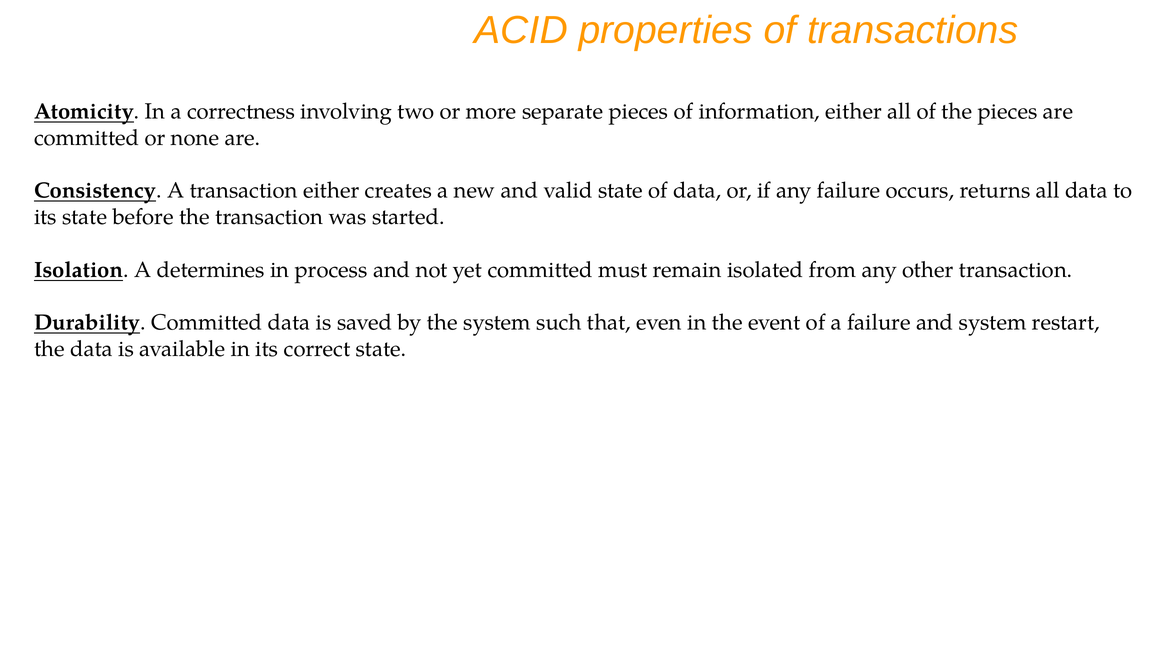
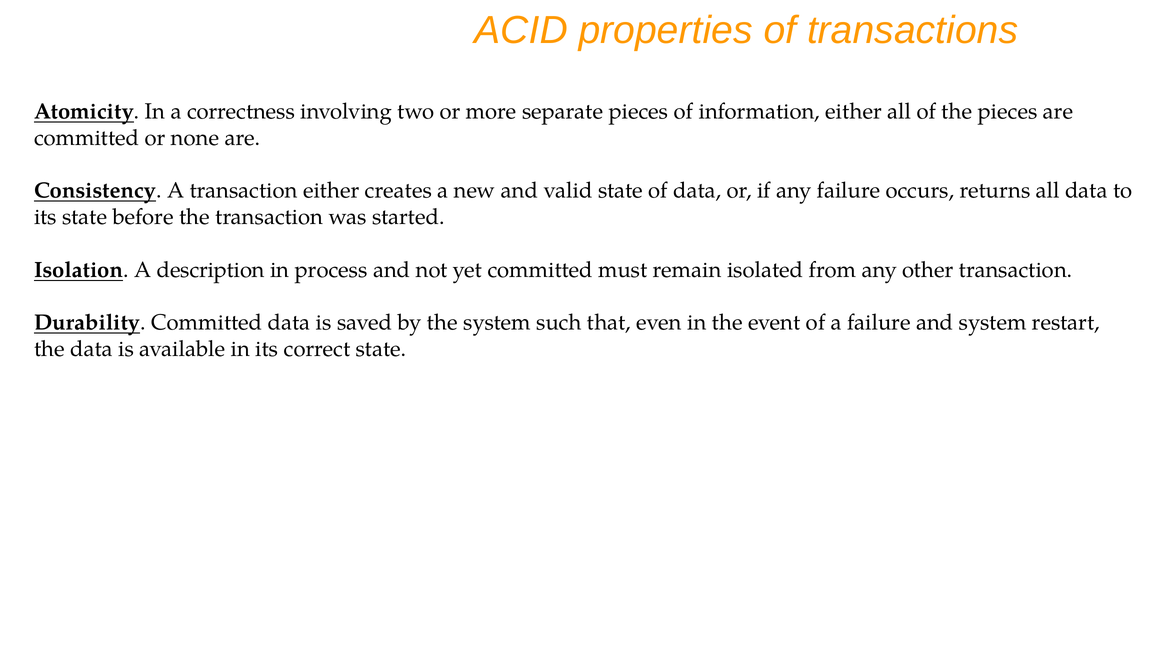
determines: determines -> description (211, 270)
